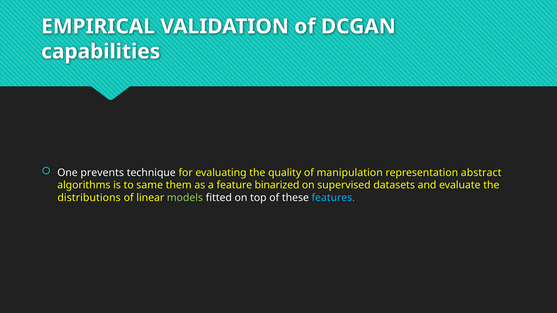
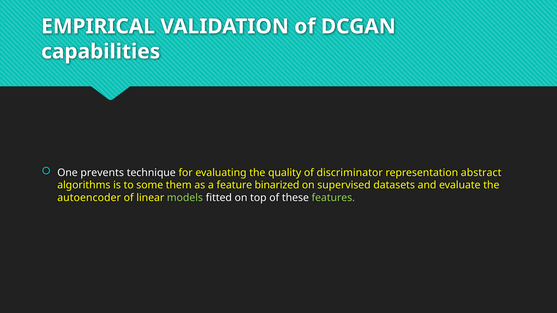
manipulation: manipulation -> discriminator (350, 173)
same: same -> some (150, 185)
distributions: distributions -> autoencoder (89, 198)
features colour: light blue -> light green (333, 198)
